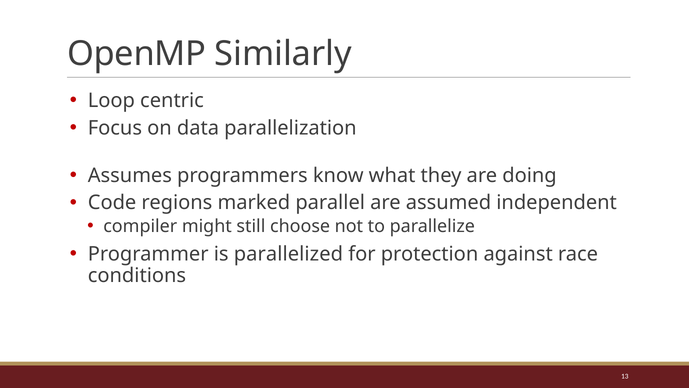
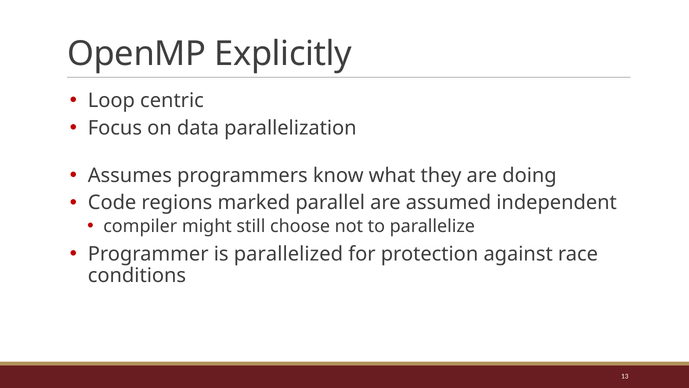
Similarly: Similarly -> Explicitly (283, 54)
